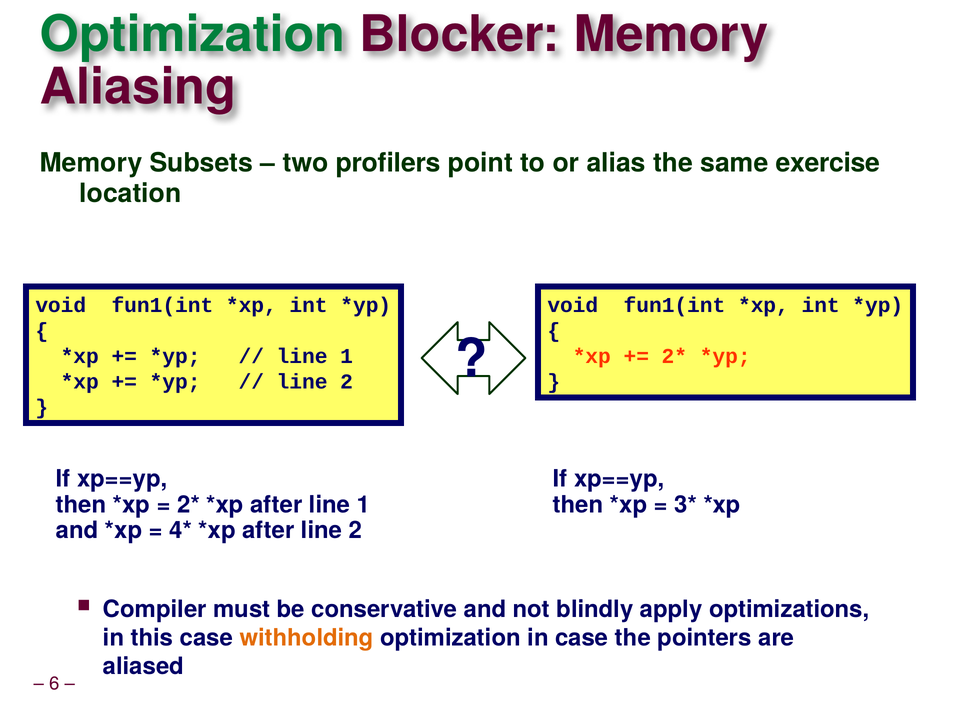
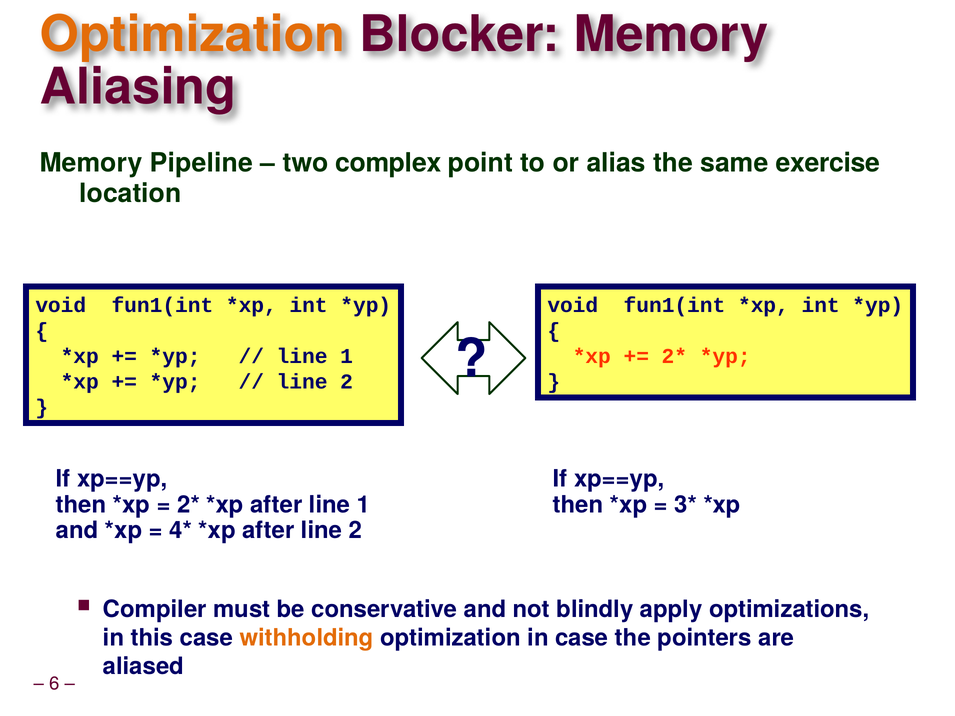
Optimization colour: green -> orange (193, 35)
Subsets: Subsets -> Pipeline (201, 163)
profilers: profilers -> complex (388, 163)
